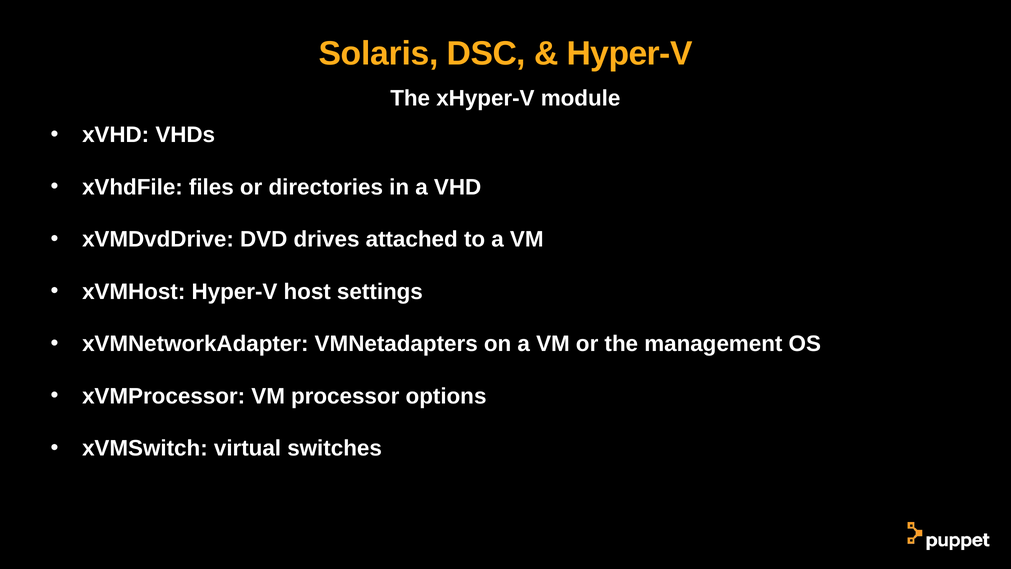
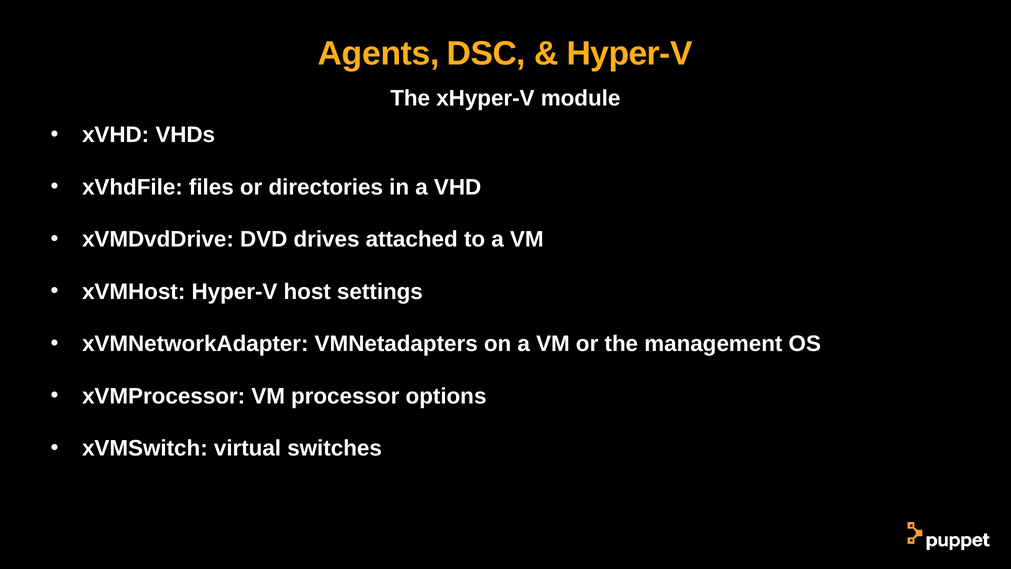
Solaris: Solaris -> Agents (379, 53)
